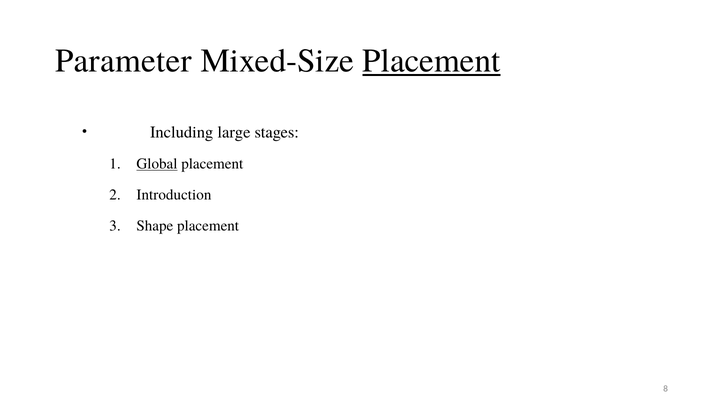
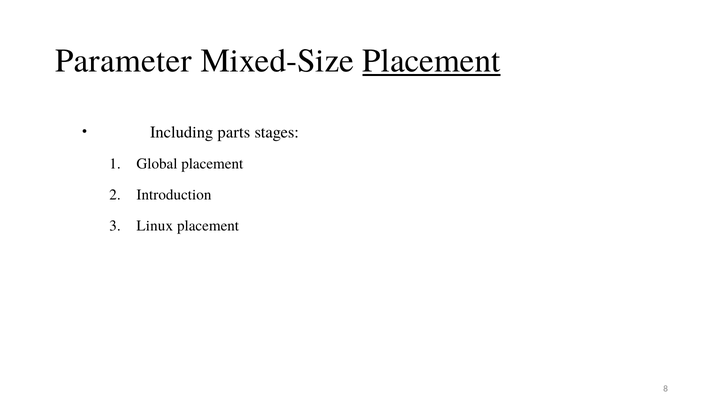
large: large -> parts (234, 132)
Global underline: present -> none (157, 164)
Shape: Shape -> Linux (155, 225)
